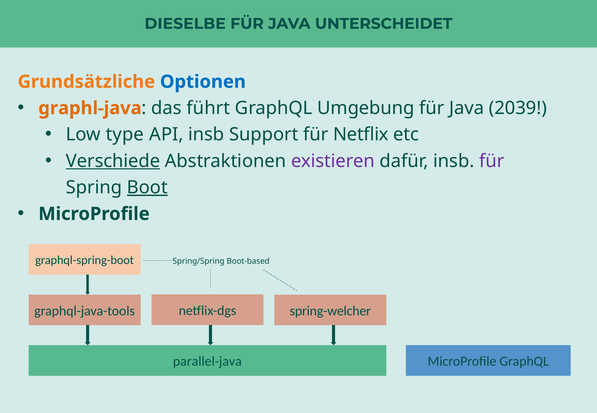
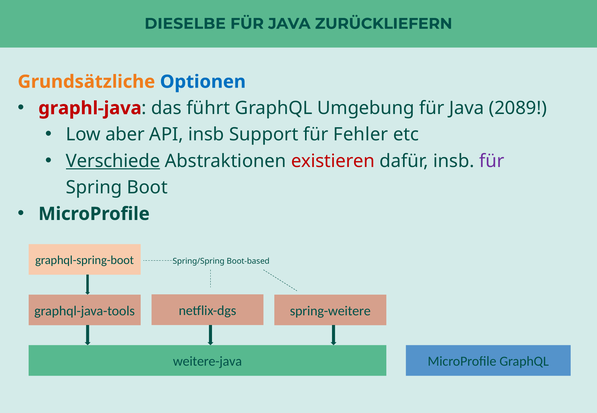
UNTERSCHEIDET: UNTERSCHEIDET -> ZURÜCKLIEFERN (384, 24)
graphl-java colour: orange -> red (90, 108)
2039: 2039 -> 2089 (518, 108)
type: type -> aber (125, 135)
Netflix: Netflix -> Fehler (361, 135)
existieren colour: purple -> red (333, 161)
Boot underline: present -> none (147, 188)
spring-welcher: spring-welcher -> spring-weitere (330, 311)
parallel-java: parallel-java -> weitere-java (207, 362)
